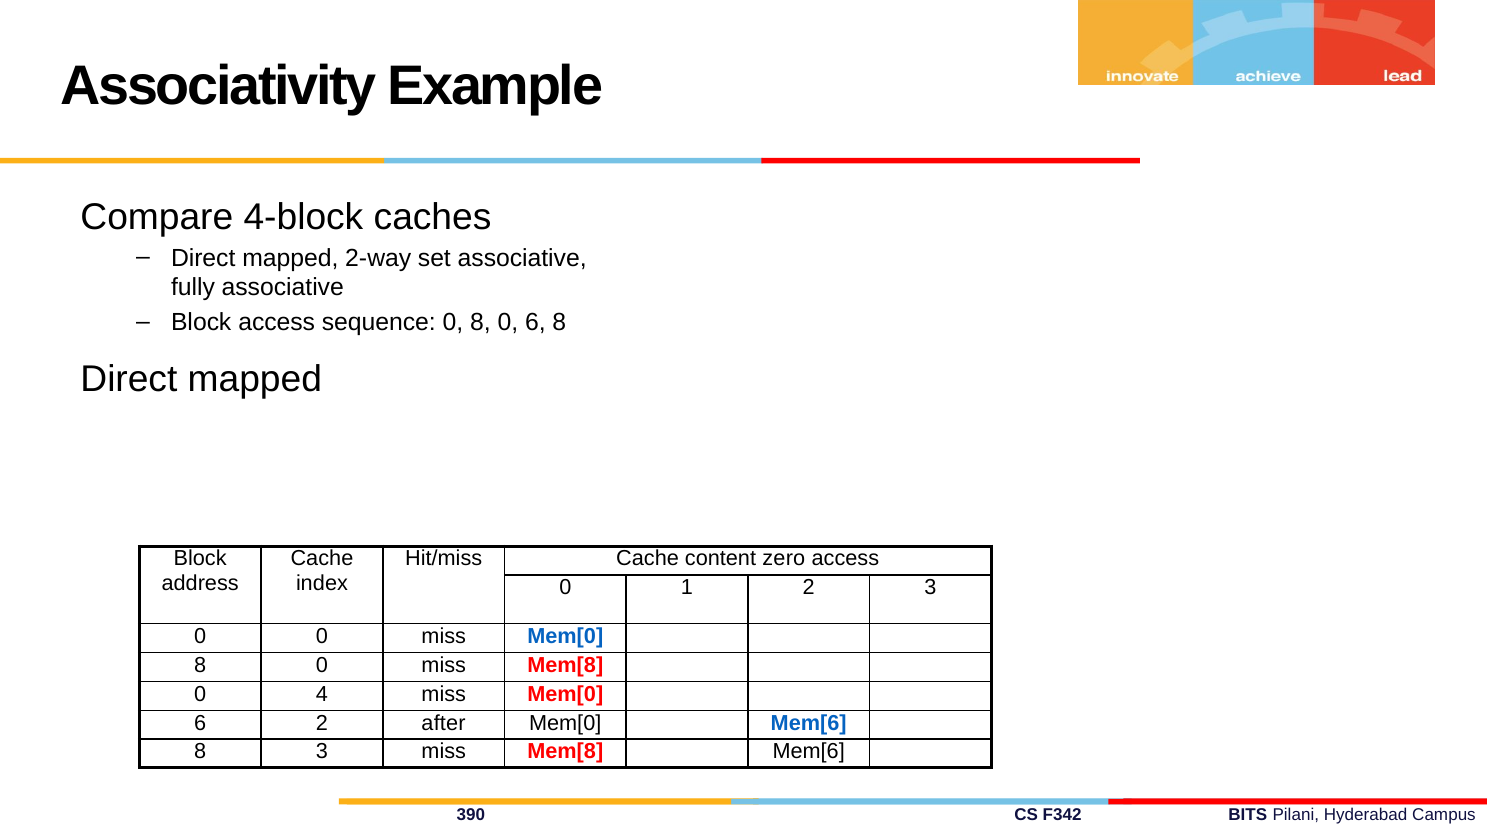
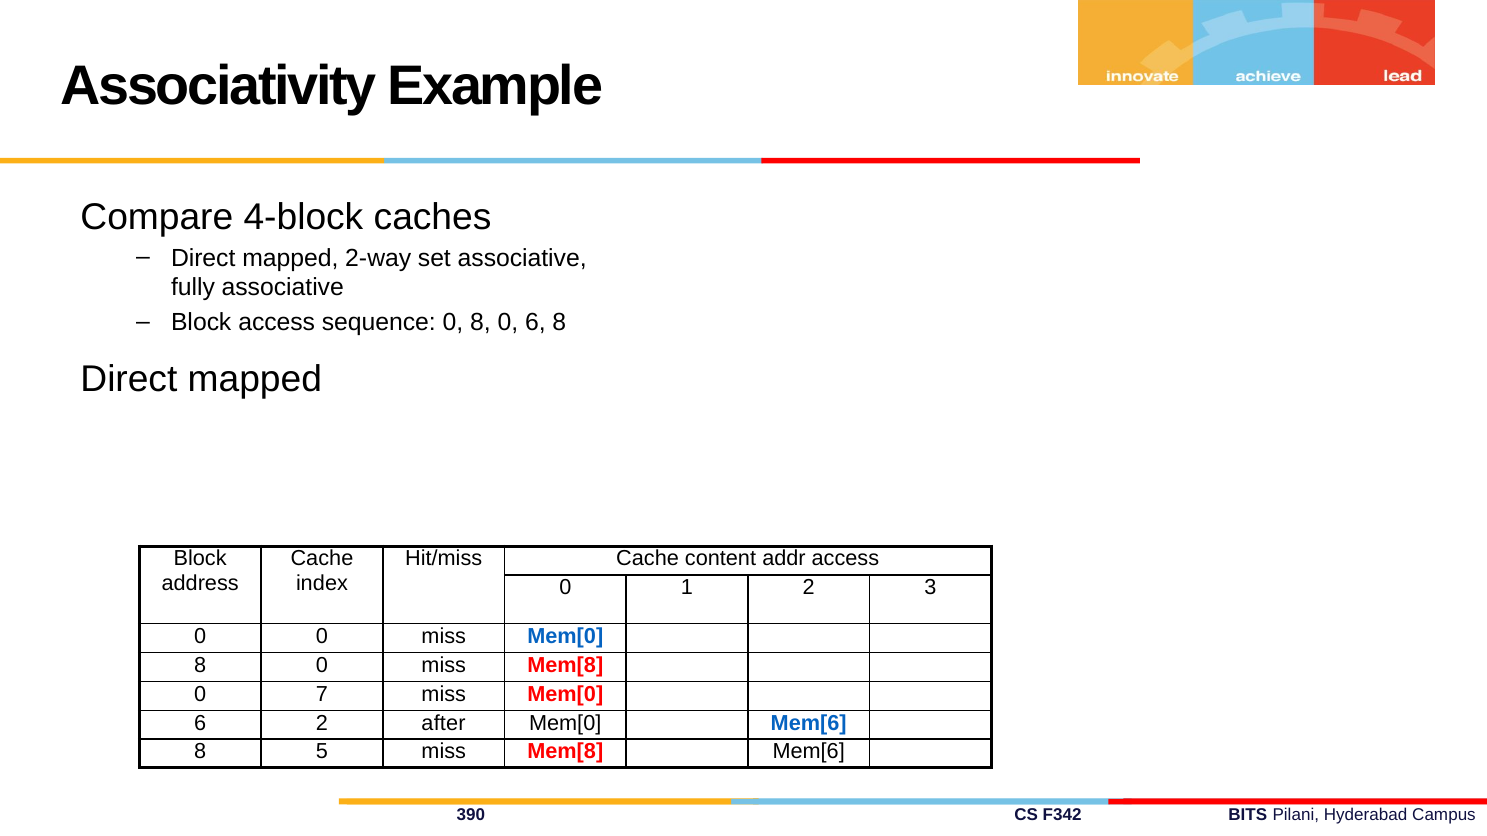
zero: zero -> addr (784, 559)
4: 4 -> 7 (322, 694)
8 3: 3 -> 5 (322, 752)
